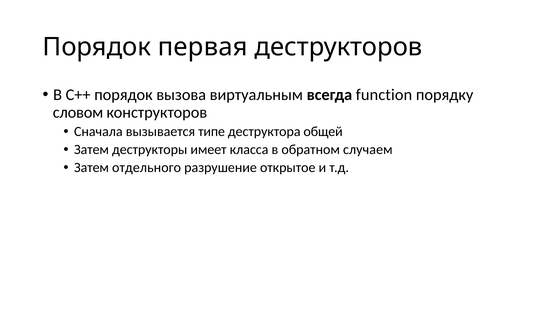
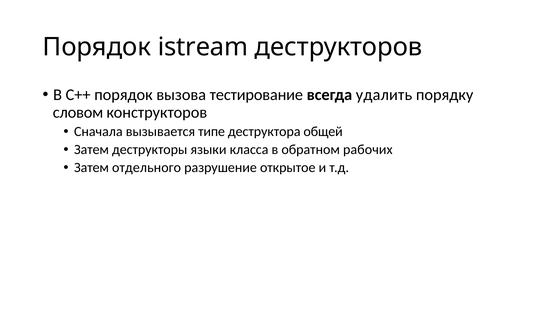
первая: первая -> istream (203, 47)
виртуальным: виртуальным -> тестирование (256, 95)
function: function -> удалить (384, 95)
имеет: имеет -> языки (208, 149)
случаем: случаем -> рабочих (368, 149)
